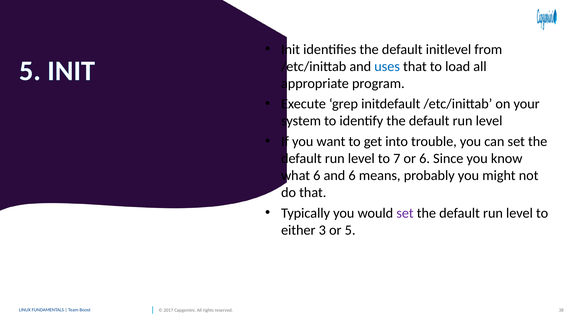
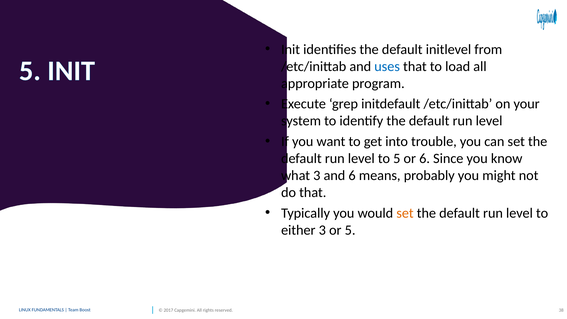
to 7: 7 -> 5 (397, 158)
what 6: 6 -> 3 (317, 175)
set colour: purple -> orange (405, 213)
